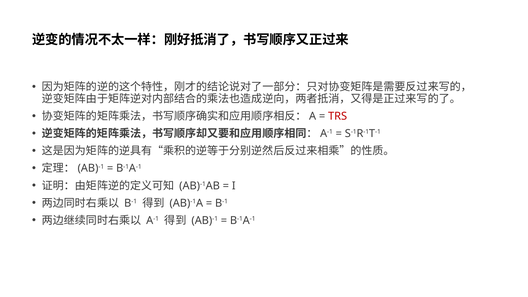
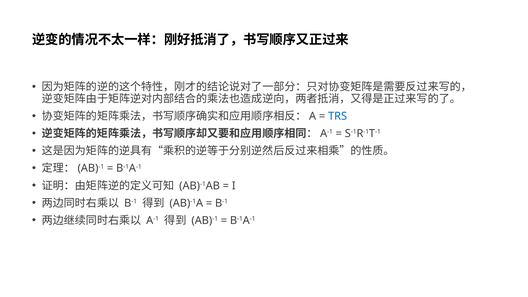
TRS colour: red -> blue (338, 116)
